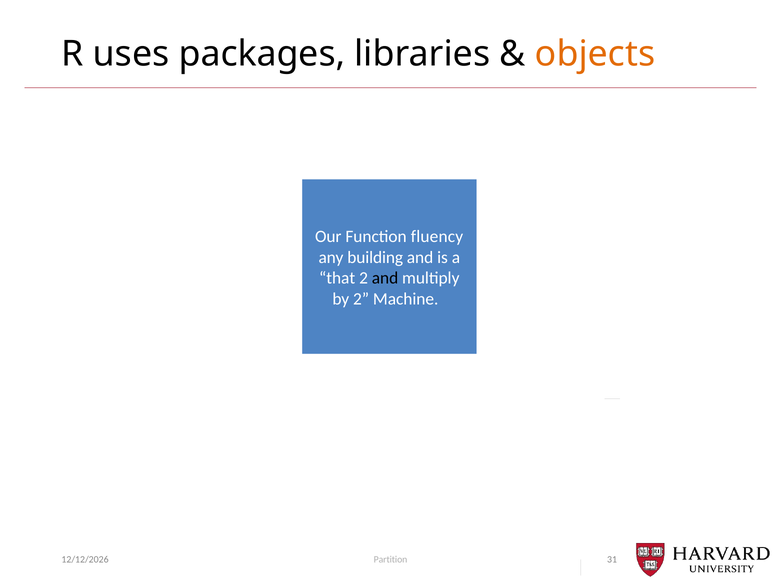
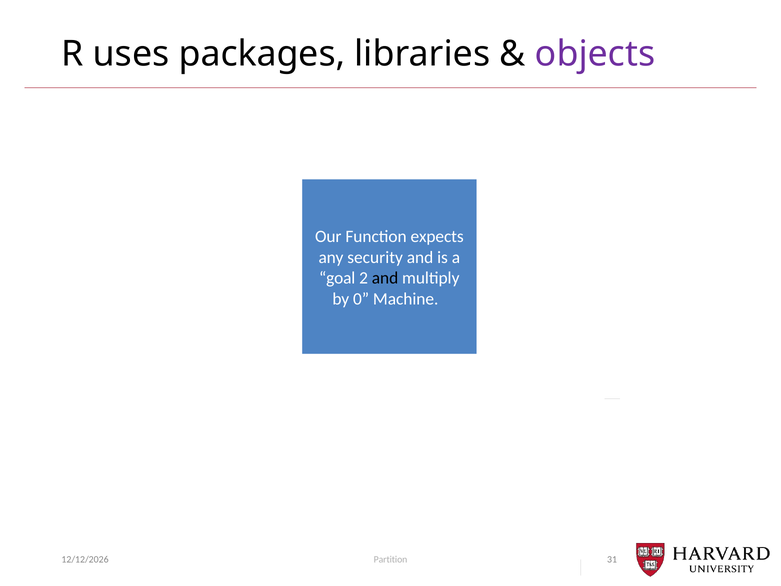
objects colour: orange -> purple (595, 54)
fluency: fluency -> expects (437, 236)
building: building -> security (375, 257)
that: that -> goal (337, 278)
by 2: 2 -> 0 (361, 299)
